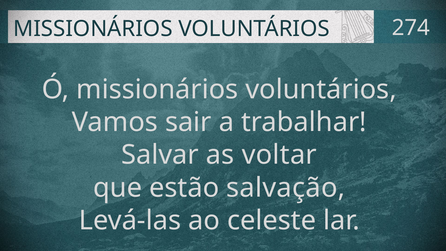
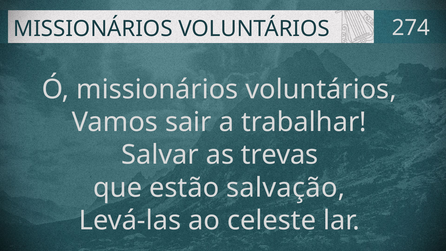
voltar: voltar -> trevas (280, 155)
